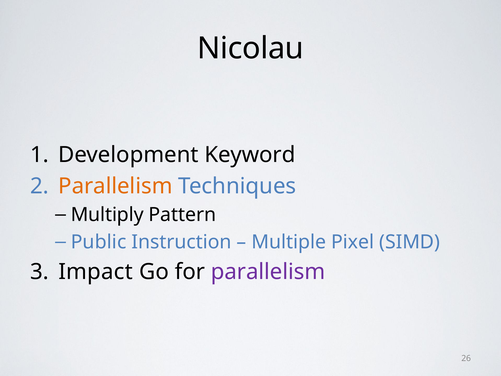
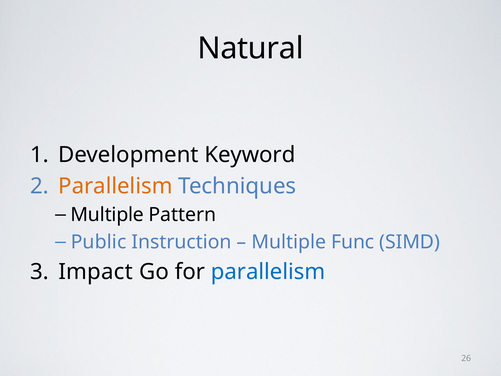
Nicolau: Nicolau -> Natural (251, 48)
Multiply: Multiply -> Multiple (107, 215)
Pixel: Pixel -> Func (353, 242)
parallelism colour: purple -> blue (268, 272)
